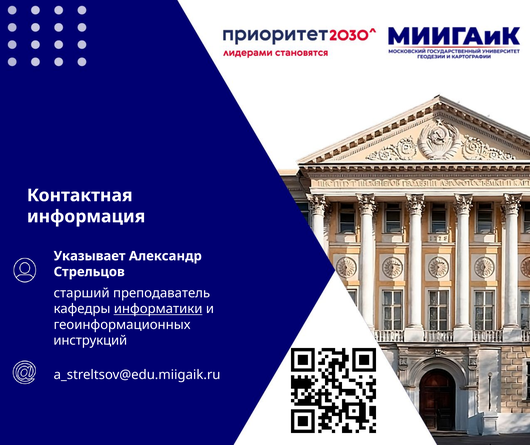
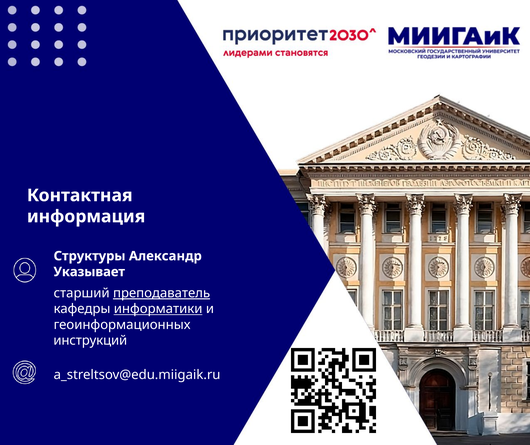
Указывает: Указывает -> Структуры (90, 256)
Стрельцов: Стрельцов -> Указывает (89, 272)
преподаватель underline: none -> present (162, 293)
